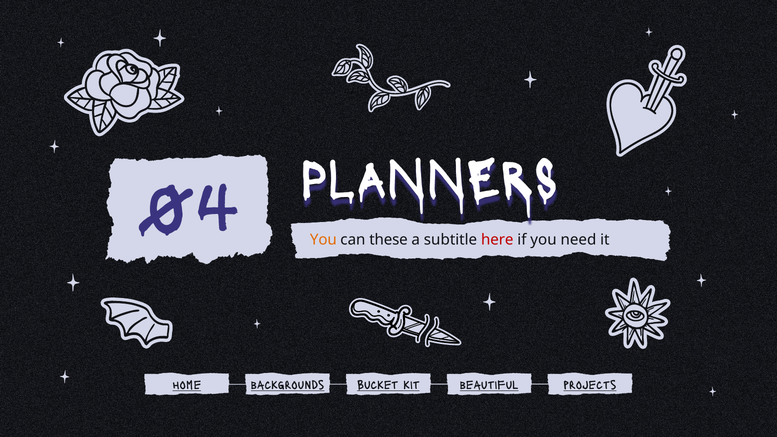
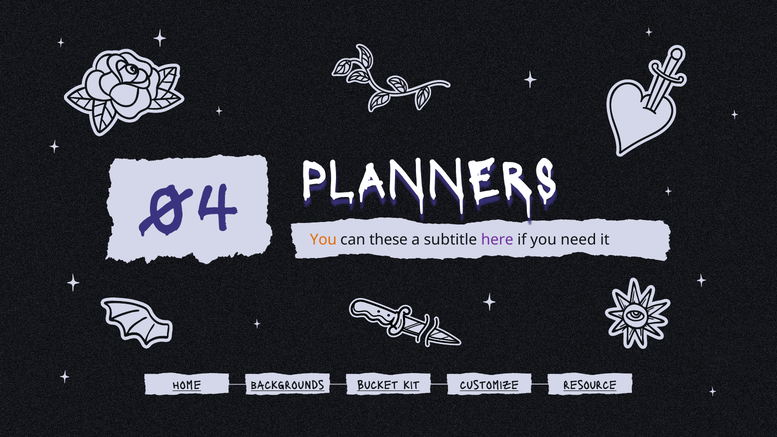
here colour: red -> purple (497, 240)
beautiful: beautiful -> customize (489, 385)
projects: projects -> resource (590, 385)
